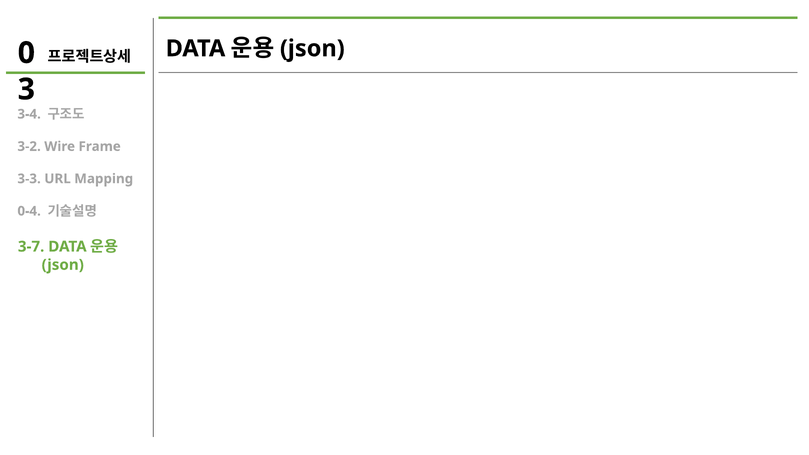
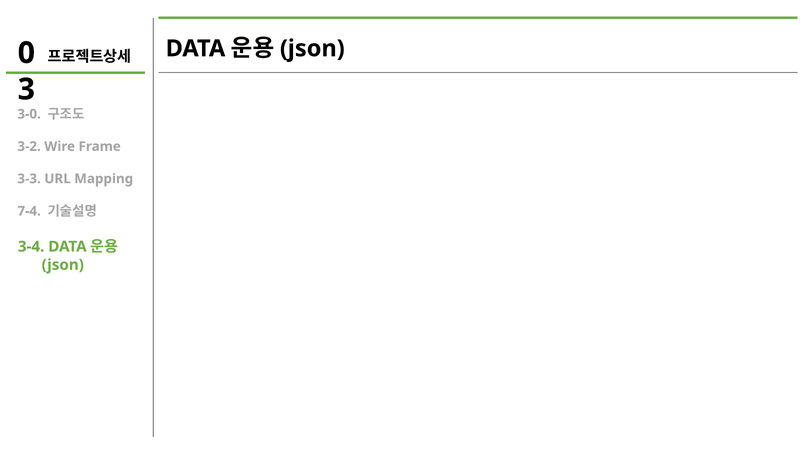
3-4: 3-4 -> 3-0 (29, 114)
0-4: 0-4 -> 7-4 (29, 211)
3-7: 3-7 -> 3-4 (31, 247)
